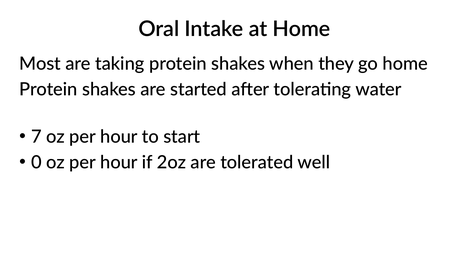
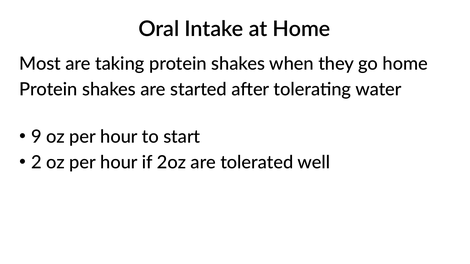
7: 7 -> 9 (36, 137)
0: 0 -> 2 (36, 163)
